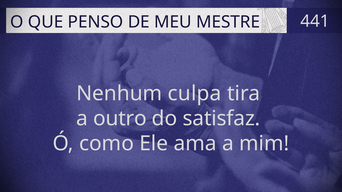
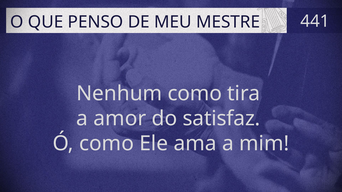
Nenhum culpa: culpa -> como (195, 94)
outro: outro -> amor (120, 119)
